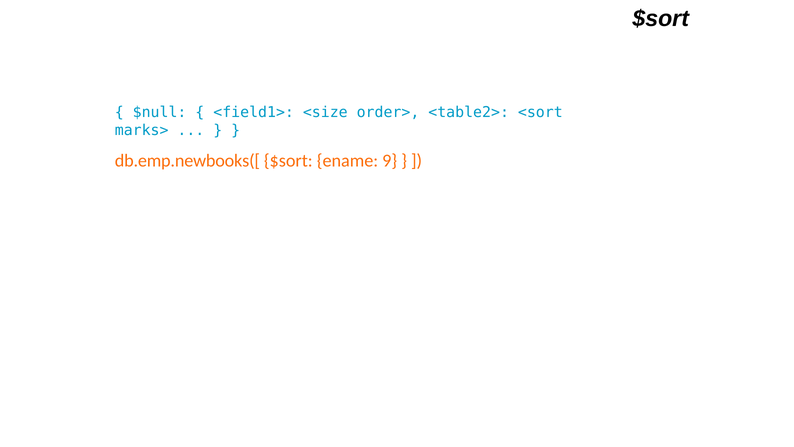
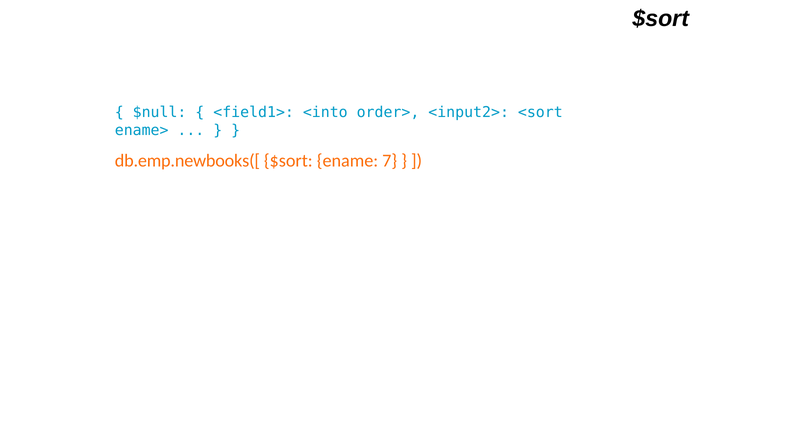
<size: <size -> <into (325, 112)
<table2>: <table2> -> <input2> (469, 112)
marks>: marks> -> ename> (142, 130)
9: 9 -> 7 (390, 160)
